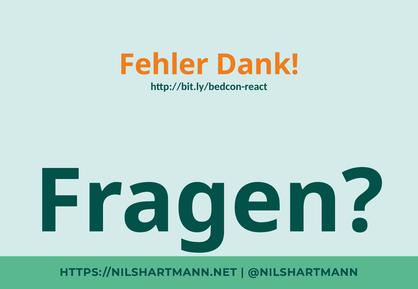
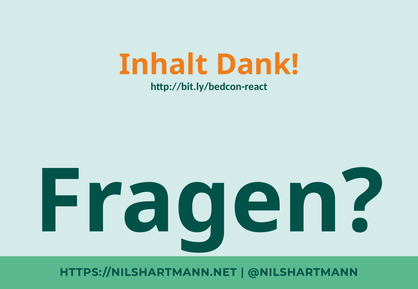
Fehler: Fehler -> Inhalt (163, 65)
